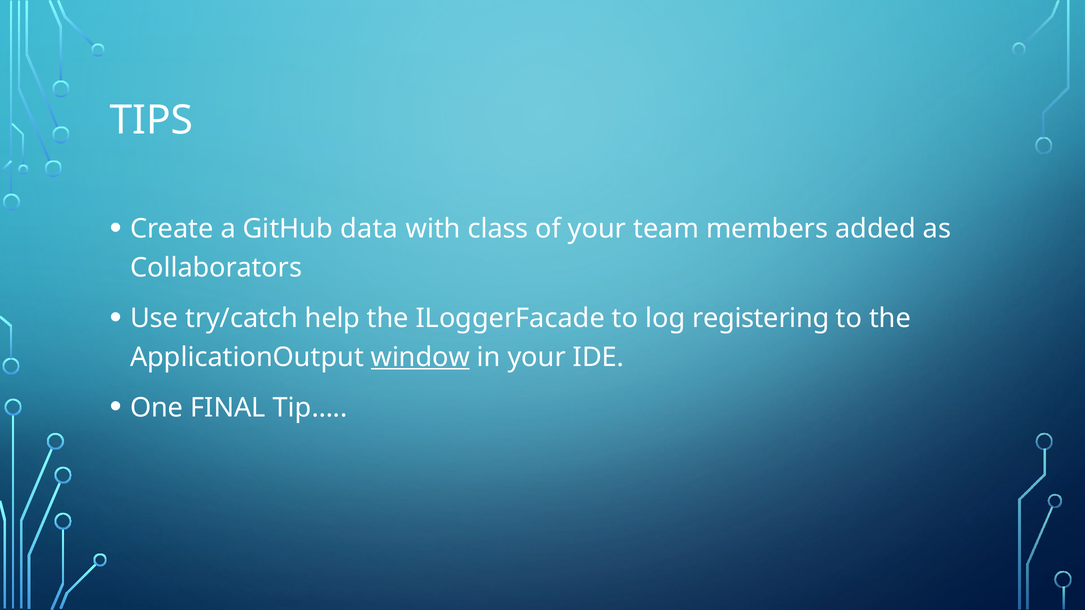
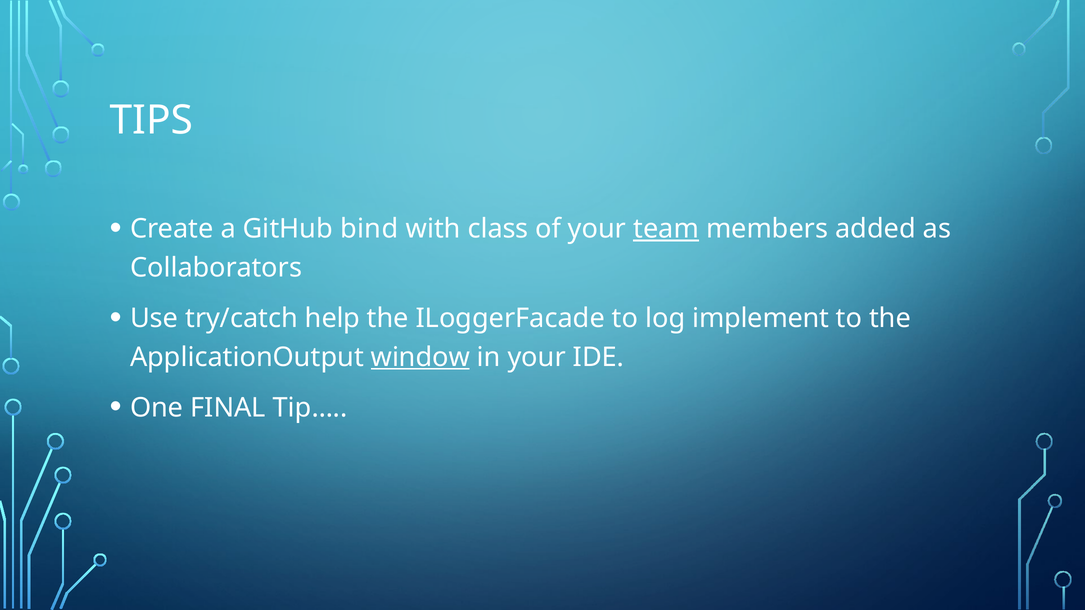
data: data -> bind (369, 229)
team underline: none -> present (666, 229)
registering: registering -> implement (761, 318)
